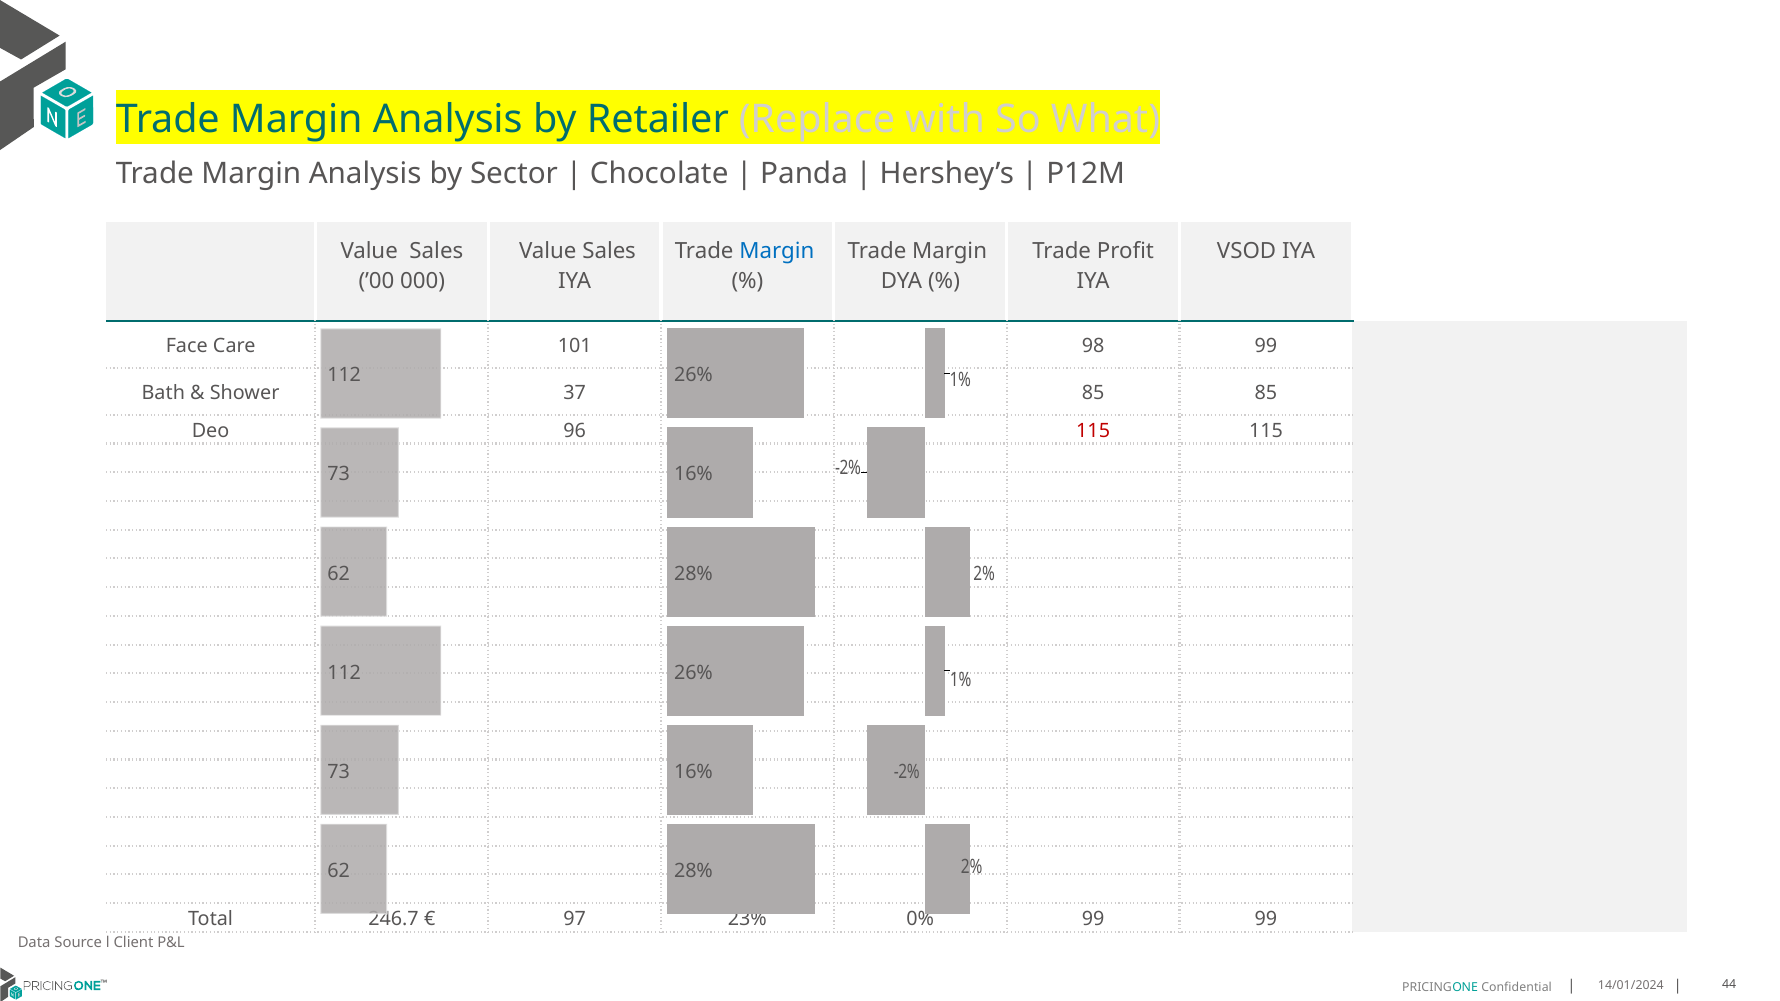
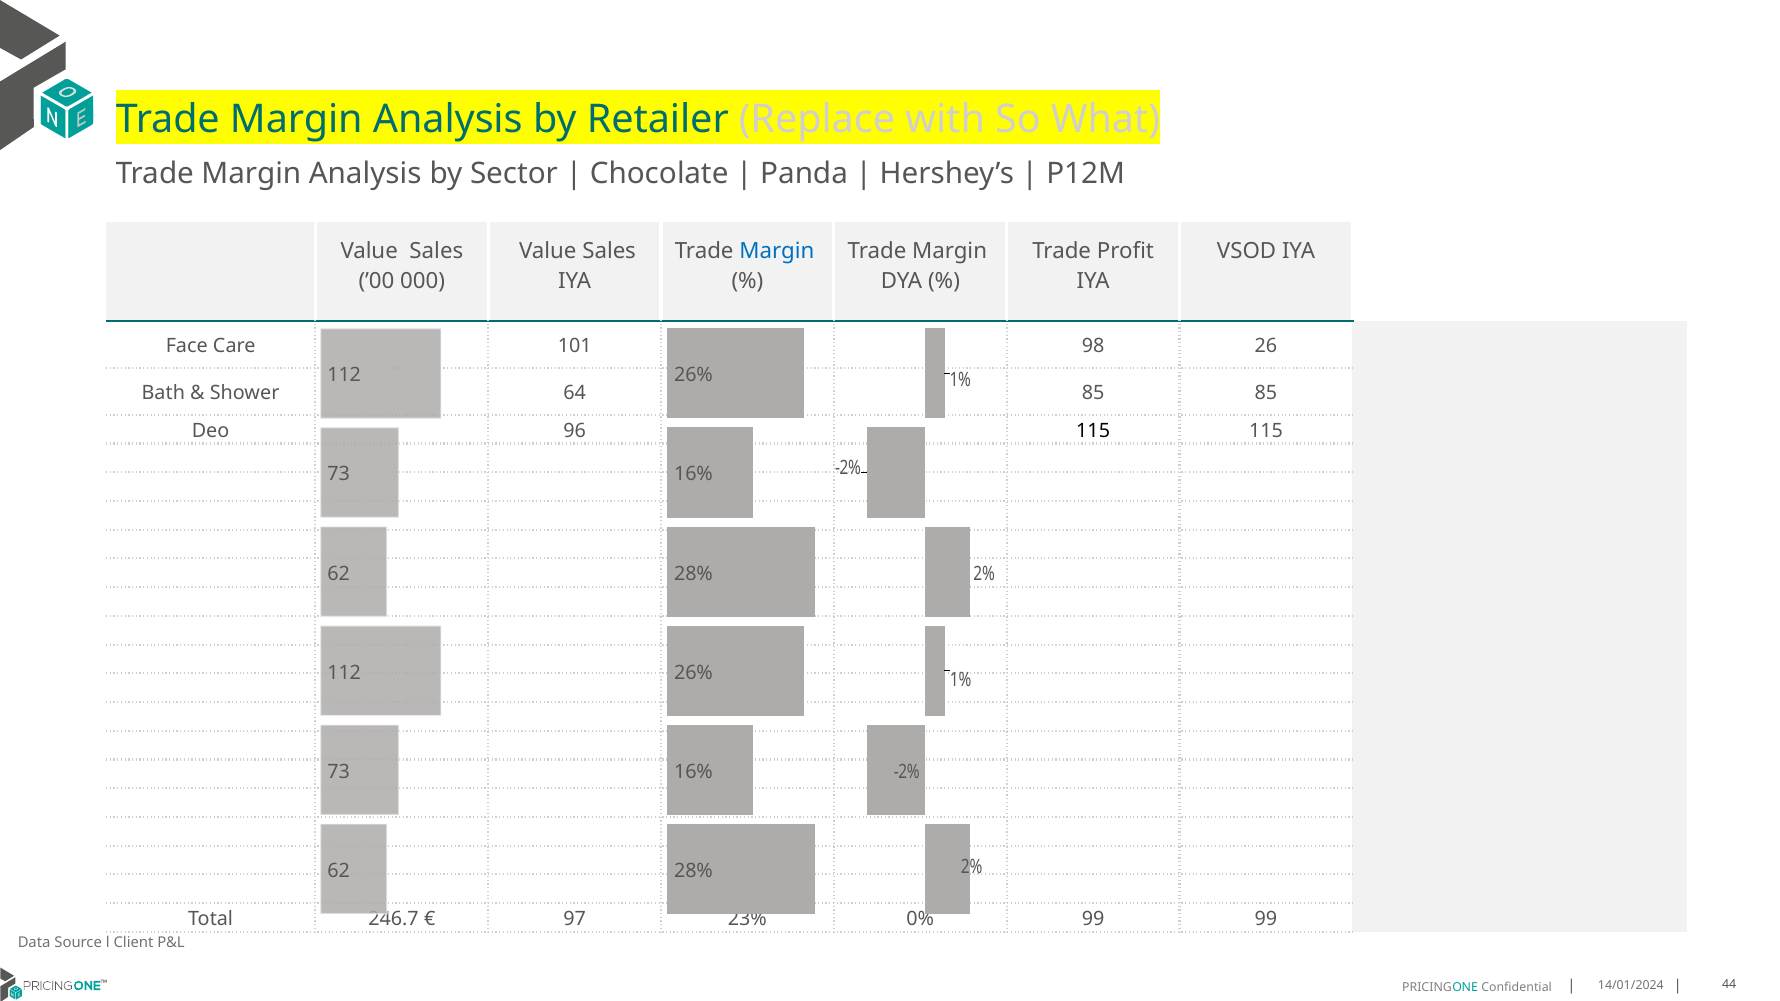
98 99: 99 -> 26 (1266, 346)
37: 37 -> 64 (575, 393)
115 colour: red -> black (1093, 431)
